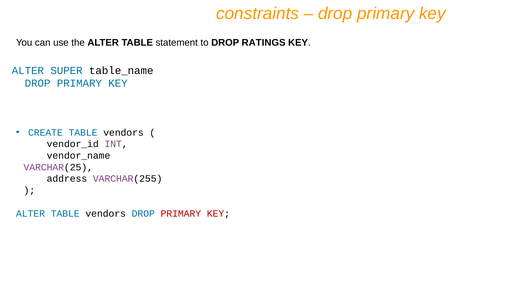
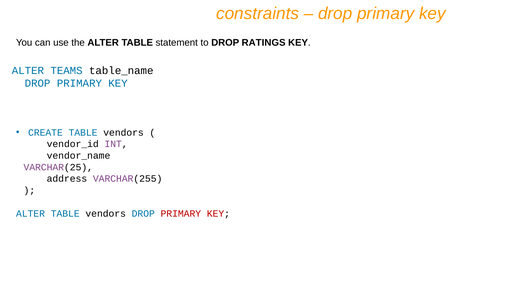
SUPER: SUPER -> TEAMS (67, 71)
